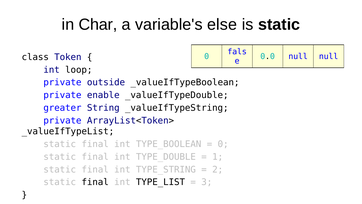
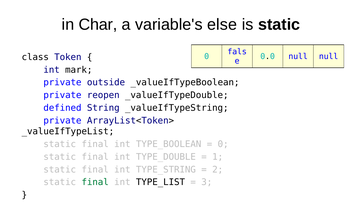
loop: loop -> mark (79, 70)
enable: enable -> reopen (103, 95)
greater: greater -> defined (62, 108)
final colour: black -> green (95, 182)
